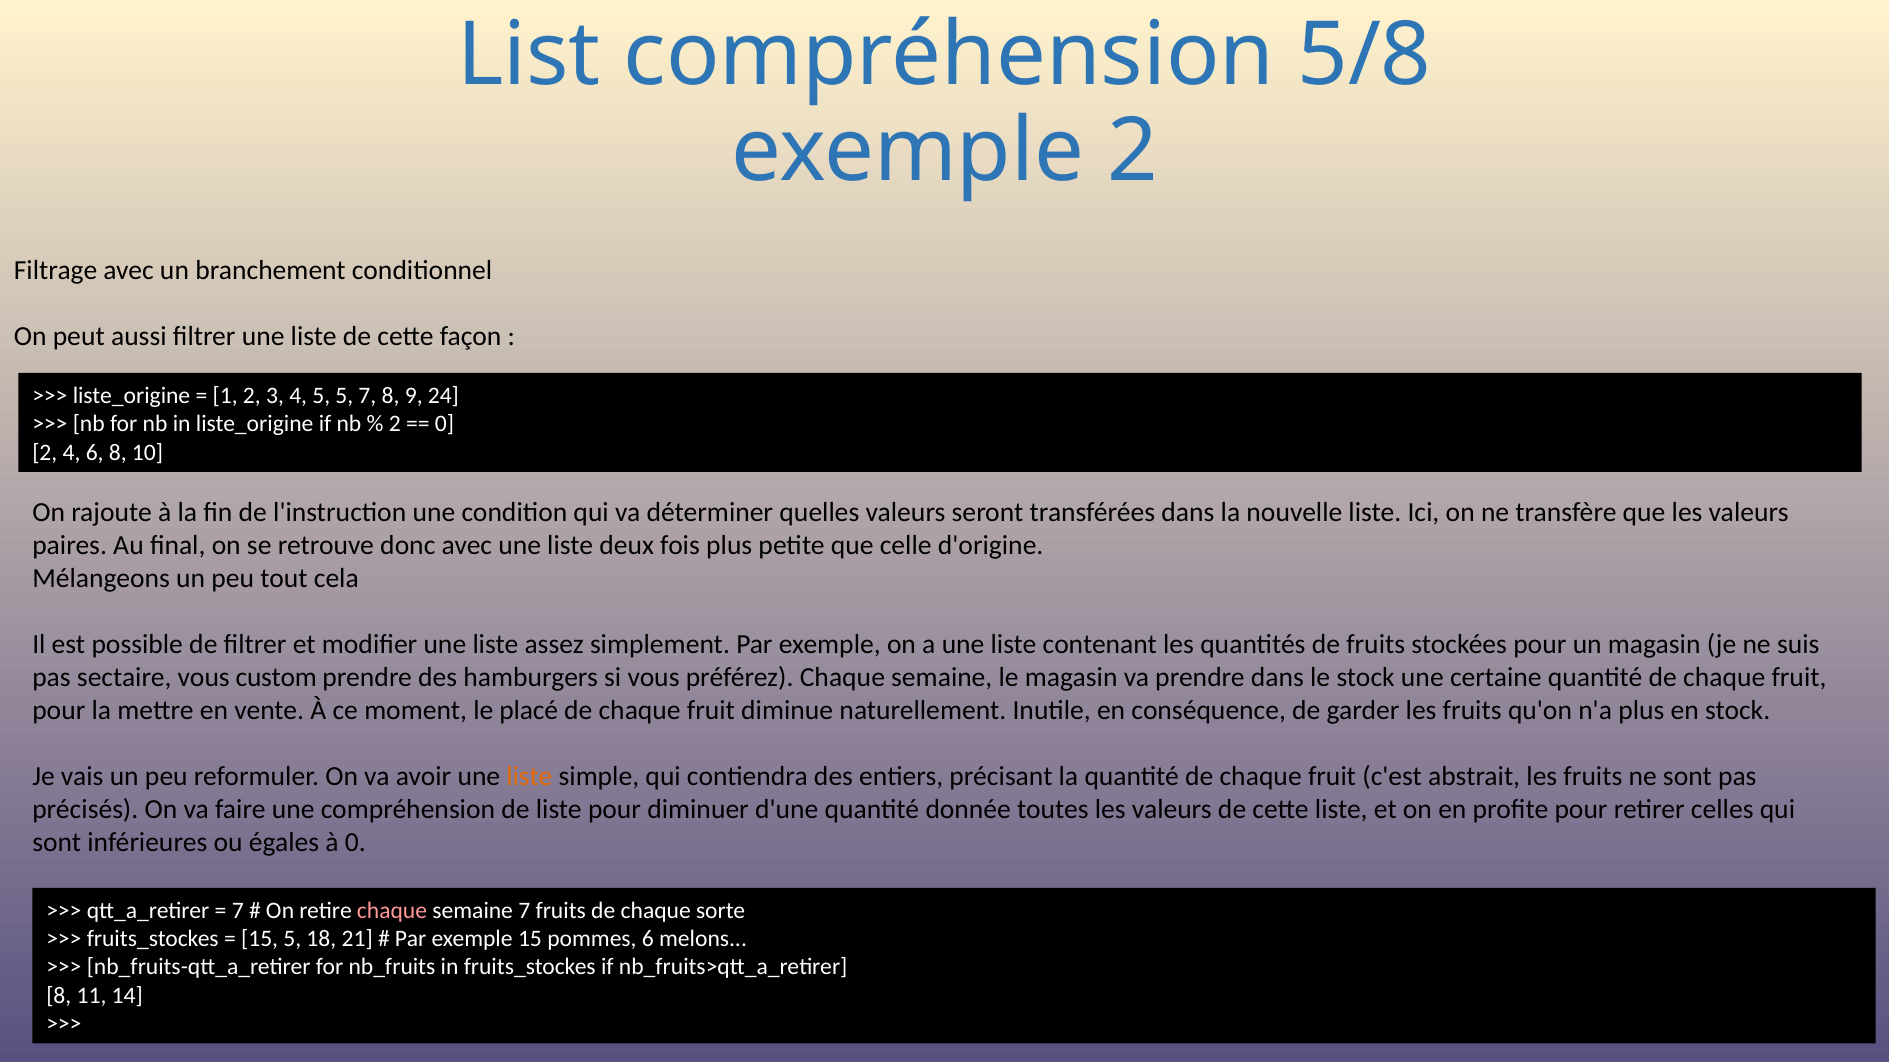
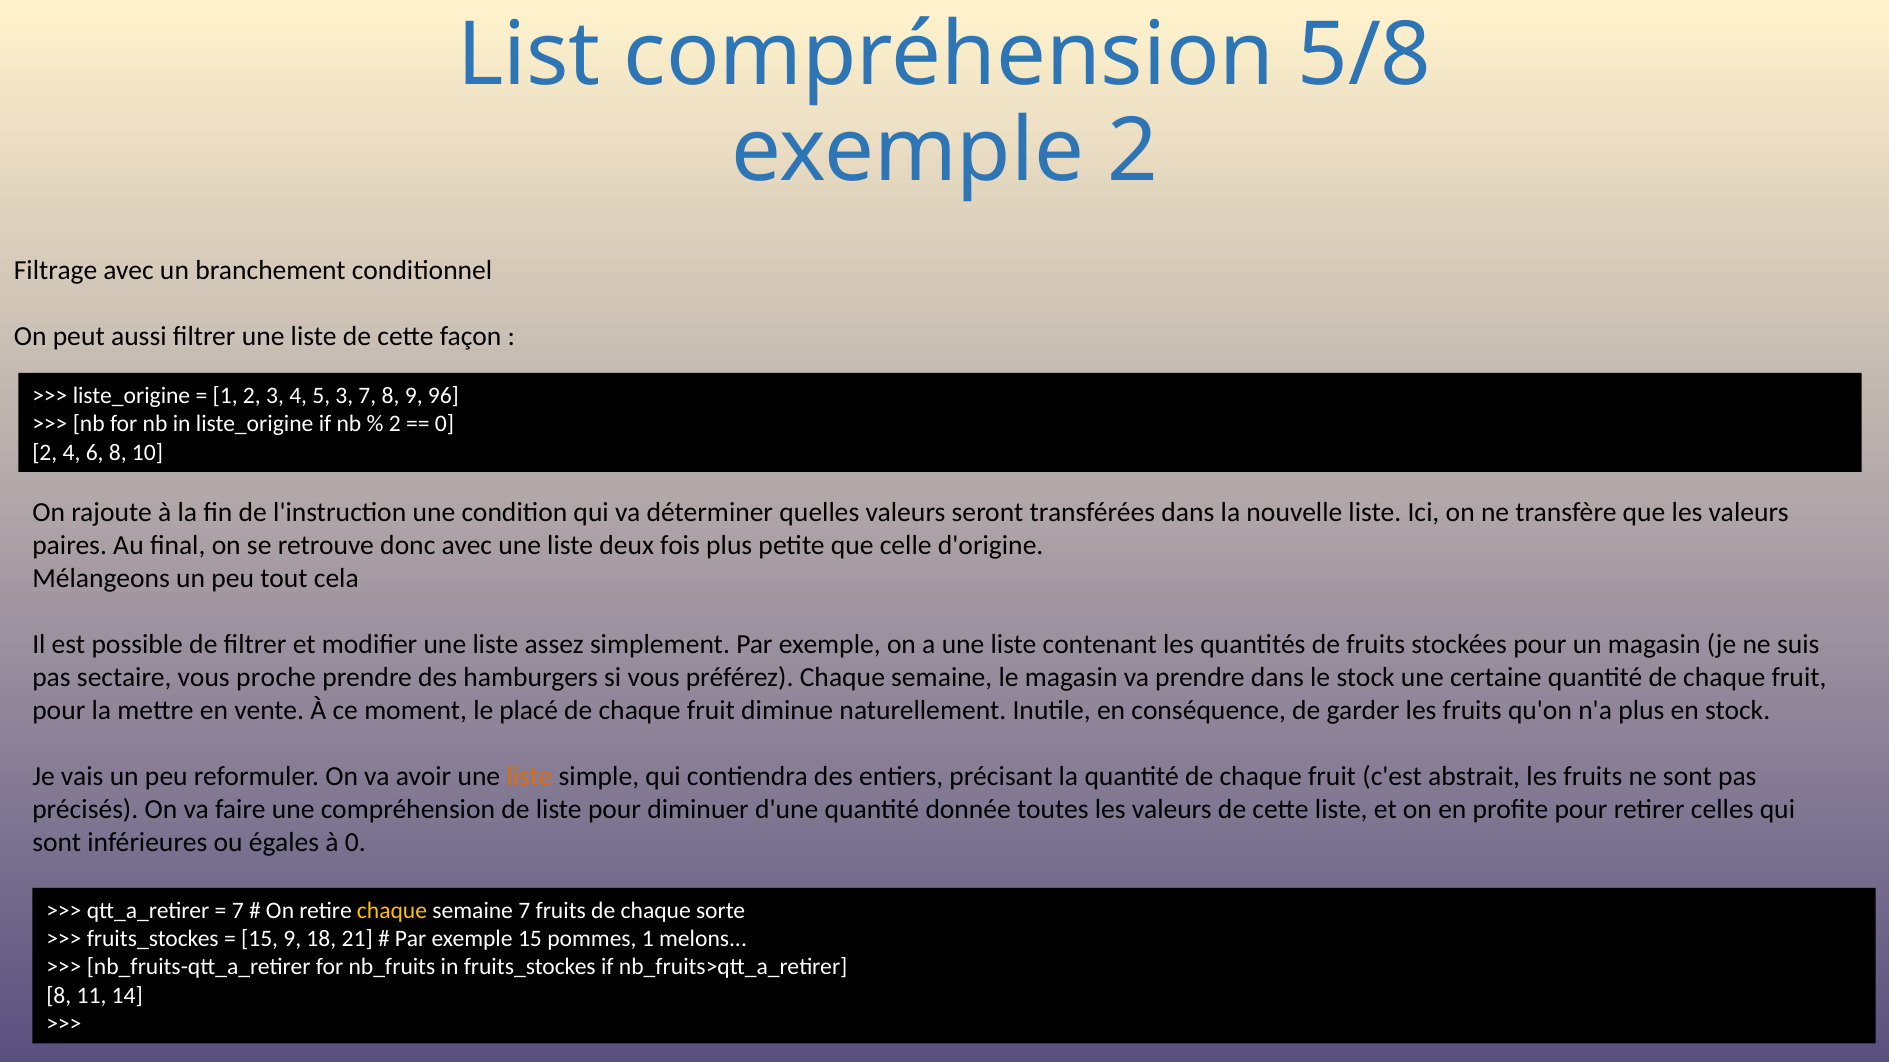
5 5: 5 -> 3 (344, 396)
24: 24 -> 96 (443, 396)
custom: custom -> proche (276, 678)
chaque colour: pink -> yellow (392, 911)
15 5: 5 -> 9 (292, 939)
pommes 6: 6 -> 1 (648, 939)
